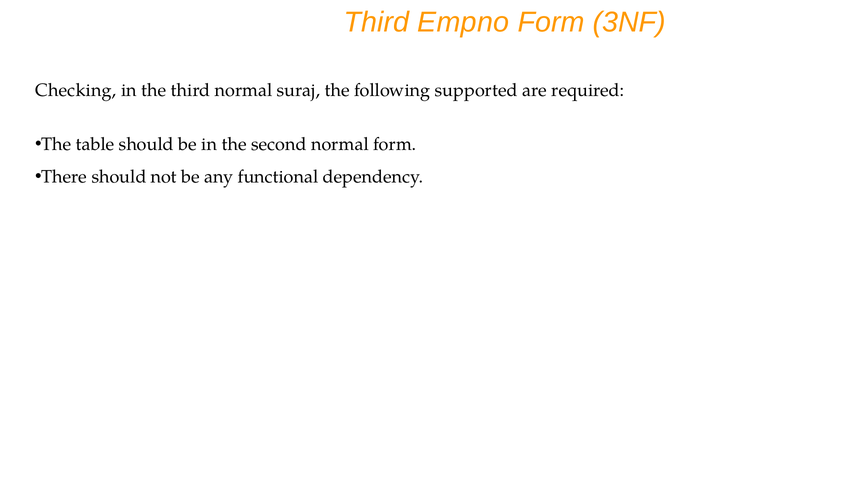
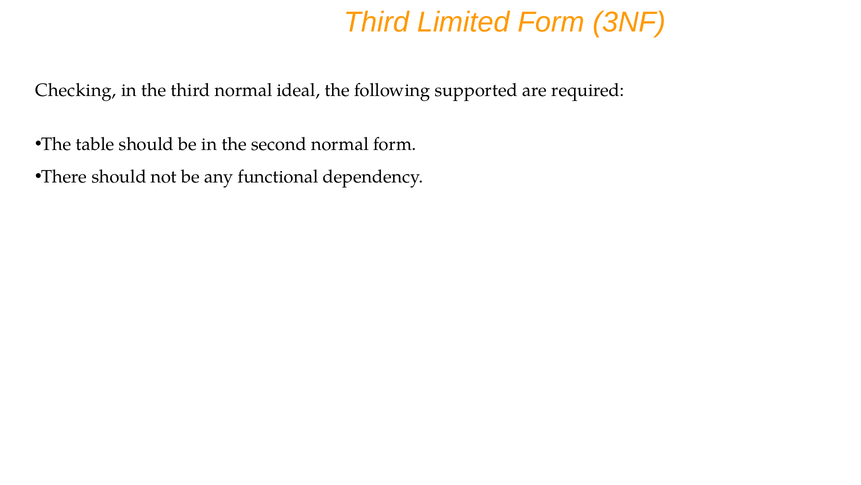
Empno: Empno -> Limited (463, 22)
suraj: suraj -> ideal (298, 90)
